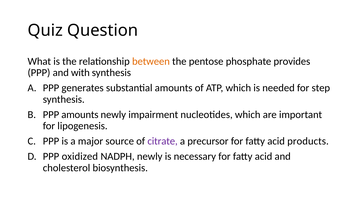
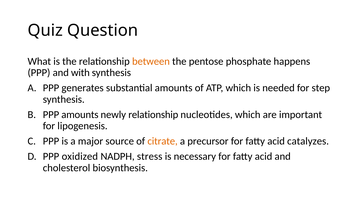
provides: provides -> happens (292, 61)
newly impairment: impairment -> relationship (153, 114)
citrate colour: purple -> orange (163, 141)
products: products -> catalyzes (308, 141)
NADPH newly: newly -> stress (150, 156)
